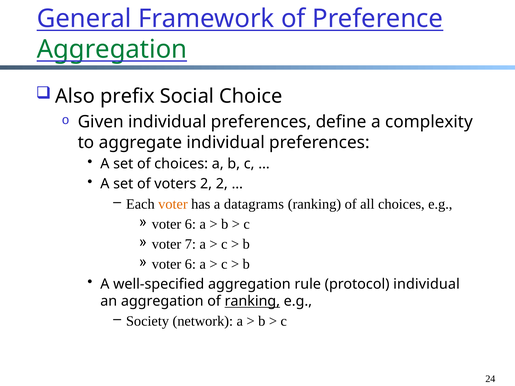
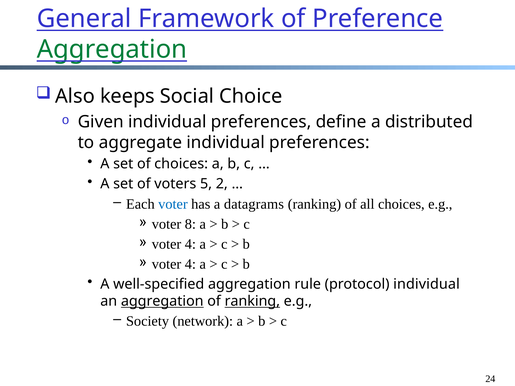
prefix: prefix -> keeps (127, 96)
complexity: complexity -> distributed (429, 122)
voters 2: 2 -> 5 (206, 184)
voter colour: orange -> blue (173, 204)
6: 6 -> 8 (190, 224)
7: 7 -> 4 (190, 244)
6: 6 -> 4 (190, 264)
aggregation underline: none -> present (162, 301)
